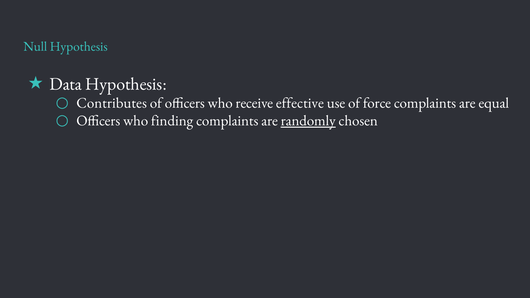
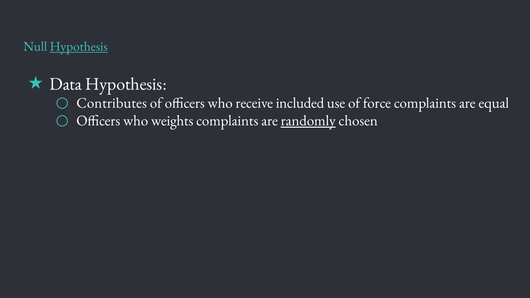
Hypothesis underline: none -> present (79, 47)
effective: effective -> included (300, 103)
finding: finding -> weights (172, 121)
